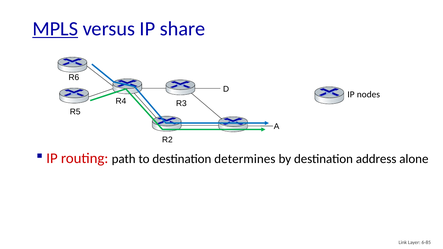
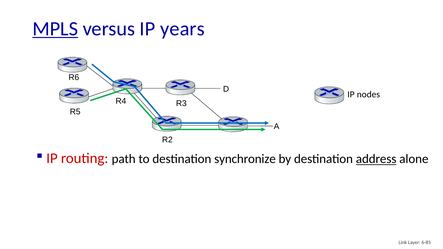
share: share -> years (182, 29)
determines: determines -> synchronize (245, 159)
address underline: none -> present (376, 159)
